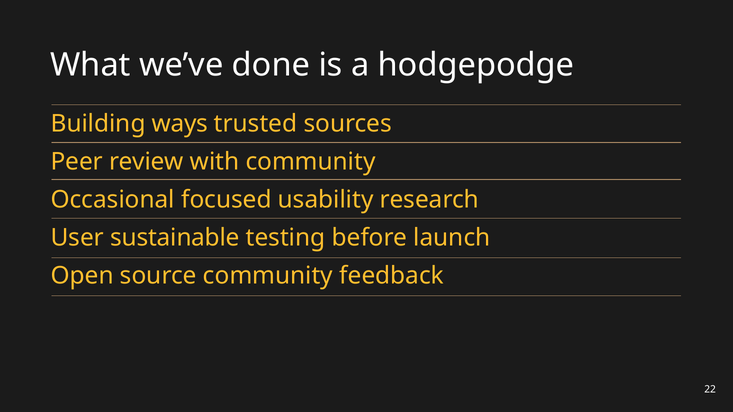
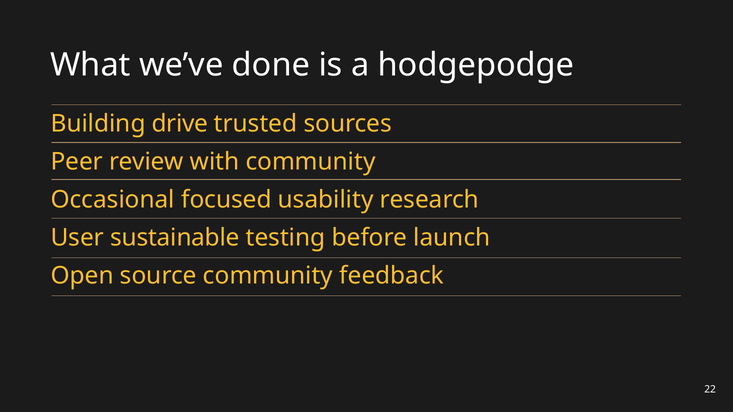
ways: ways -> drive (180, 124)
